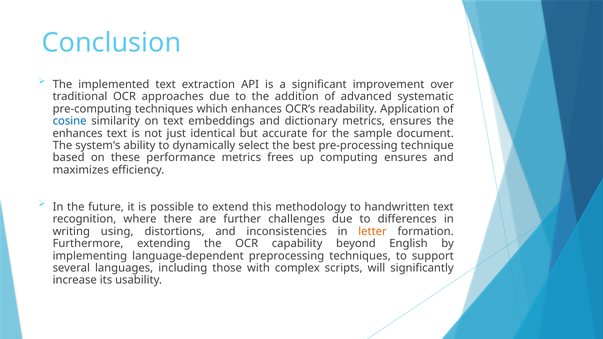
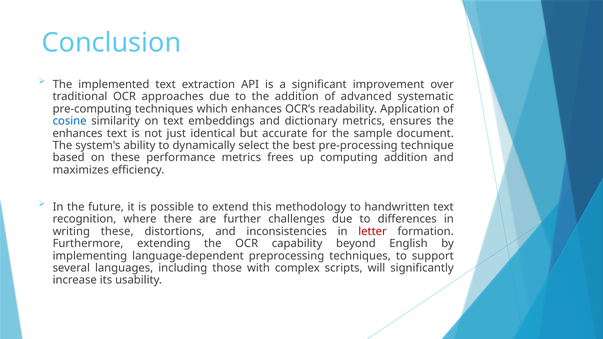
computing ensures: ensures -> addition (406, 158)
writing using: using -> these (117, 232)
letter colour: orange -> red (373, 232)
